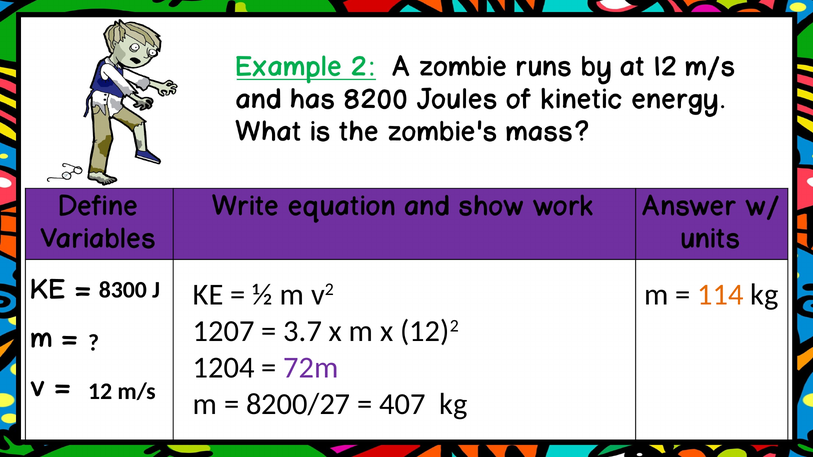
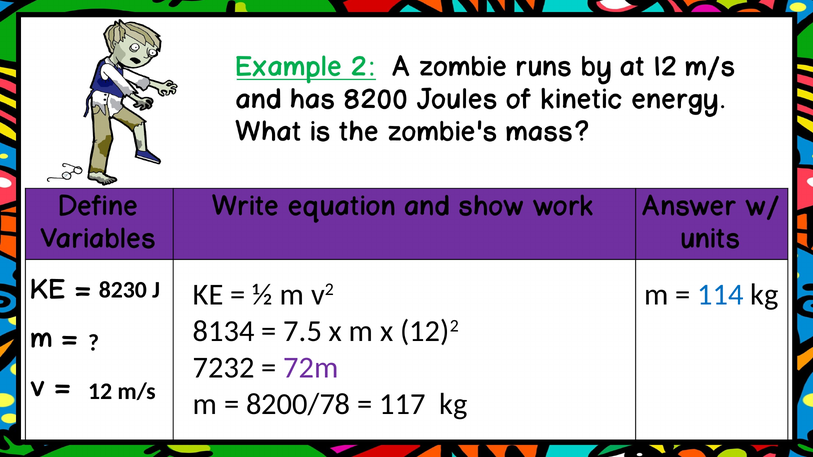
8300: 8300 -> 8230 (123, 290)
114 colour: orange -> blue (720, 295)
1207: 1207 -> 8134 (224, 331)
3.7: 3.7 -> 7.5 (303, 331)
1204: 1204 -> 7232 (224, 368)
8200/27: 8200/27 -> 8200/78 (298, 404)
407: 407 -> 117 (402, 404)
